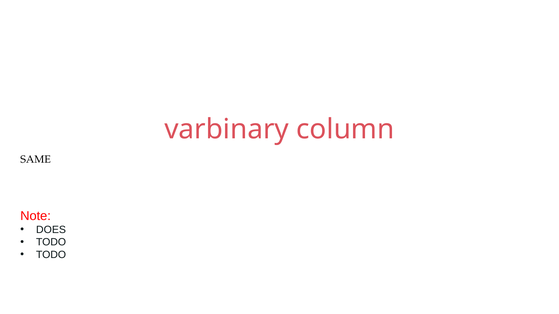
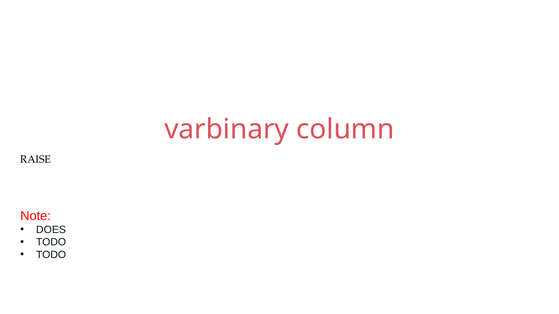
SAME: SAME -> RAISE (36, 160)
